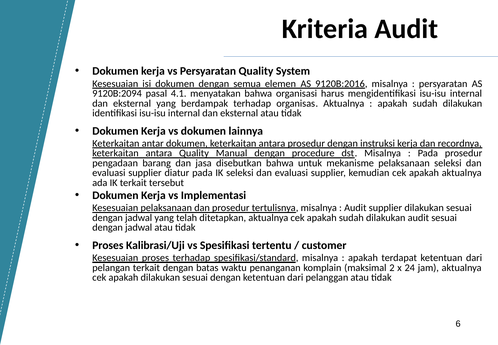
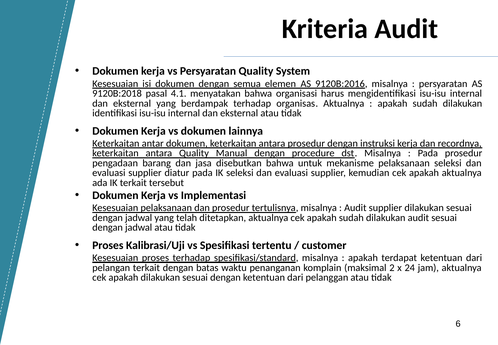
9120B:2094: 9120B:2094 -> 9120B:2018 (117, 93)
